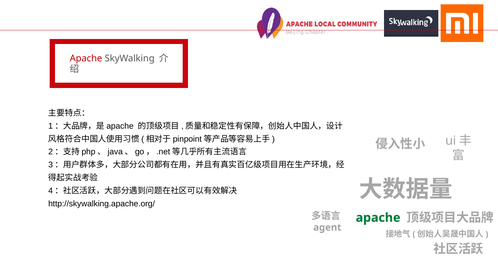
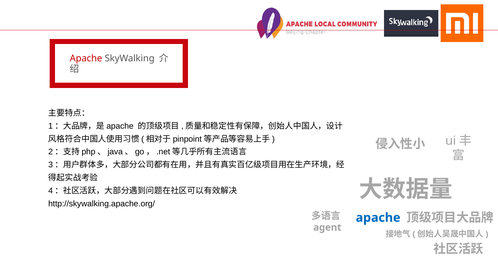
apache colour: green -> blue (378, 218)
